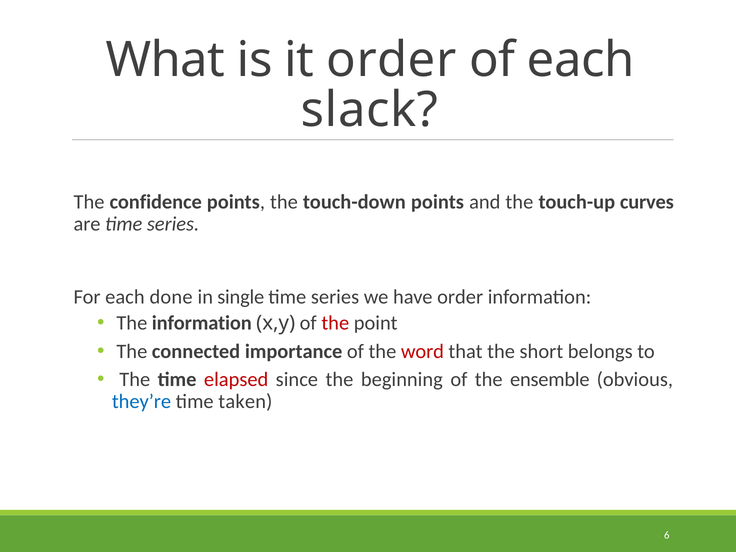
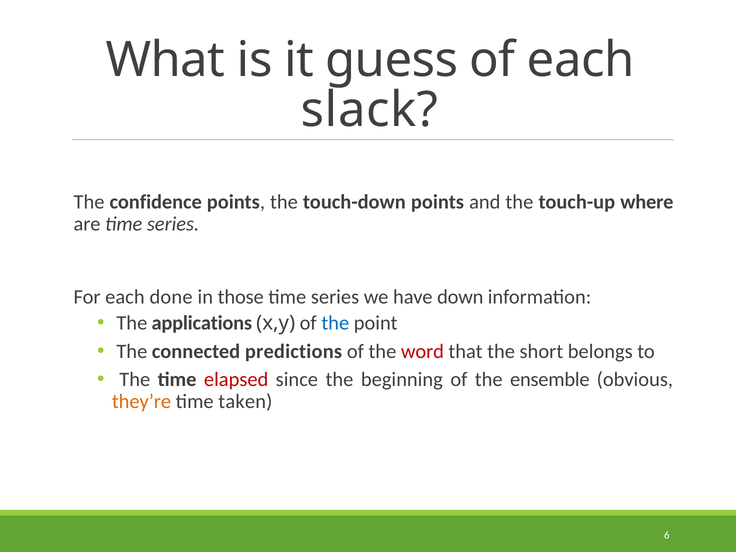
it order: order -> guess (392, 60)
curves: curves -> where (647, 202)
single: single -> those (241, 297)
have order: order -> down (460, 297)
The information: information -> applications (202, 323)
the colour: red -> blue (335, 323)
importance: importance -> predictions (293, 351)
they’re colour: blue -> orange (141, 402)
